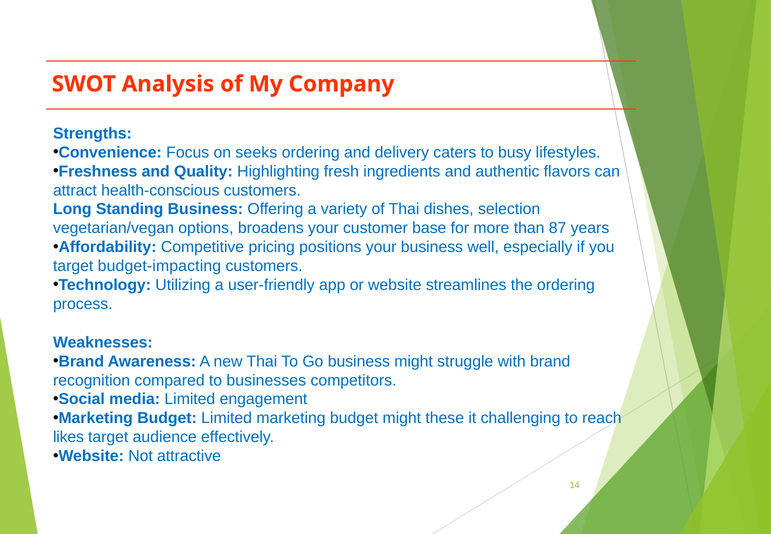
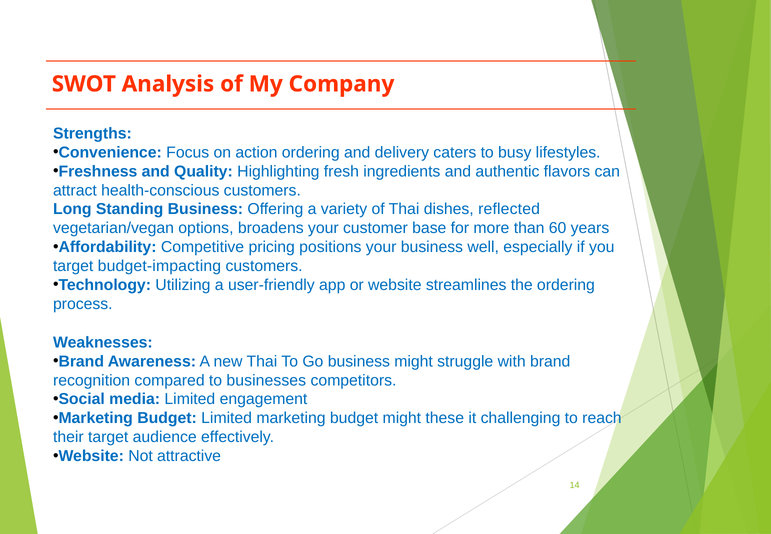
seeks: seeks -> action (256, 152)
selection: selection -> reflected (509, 209)
87: 87 -> 60 (558, 228)
likes: likes -> their (68, 437)
